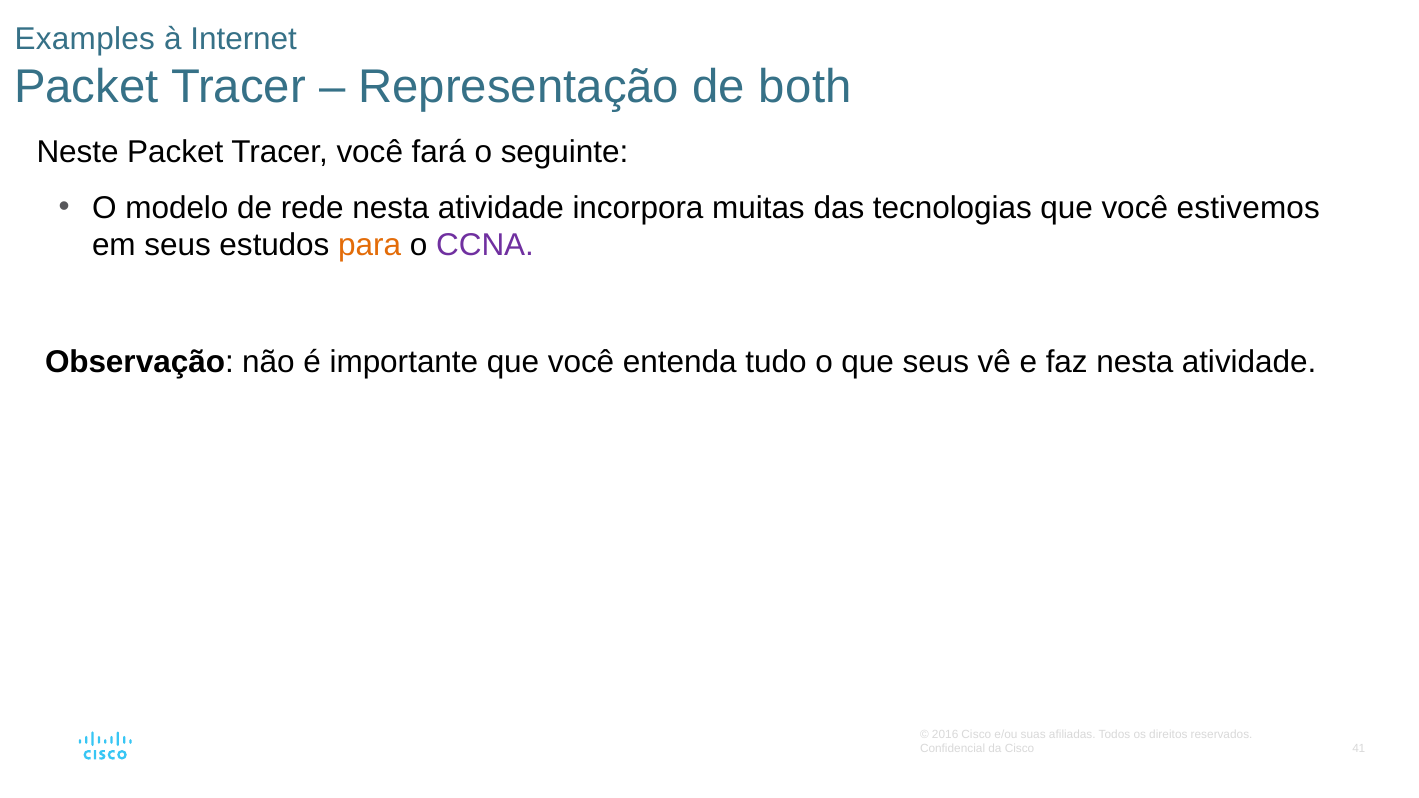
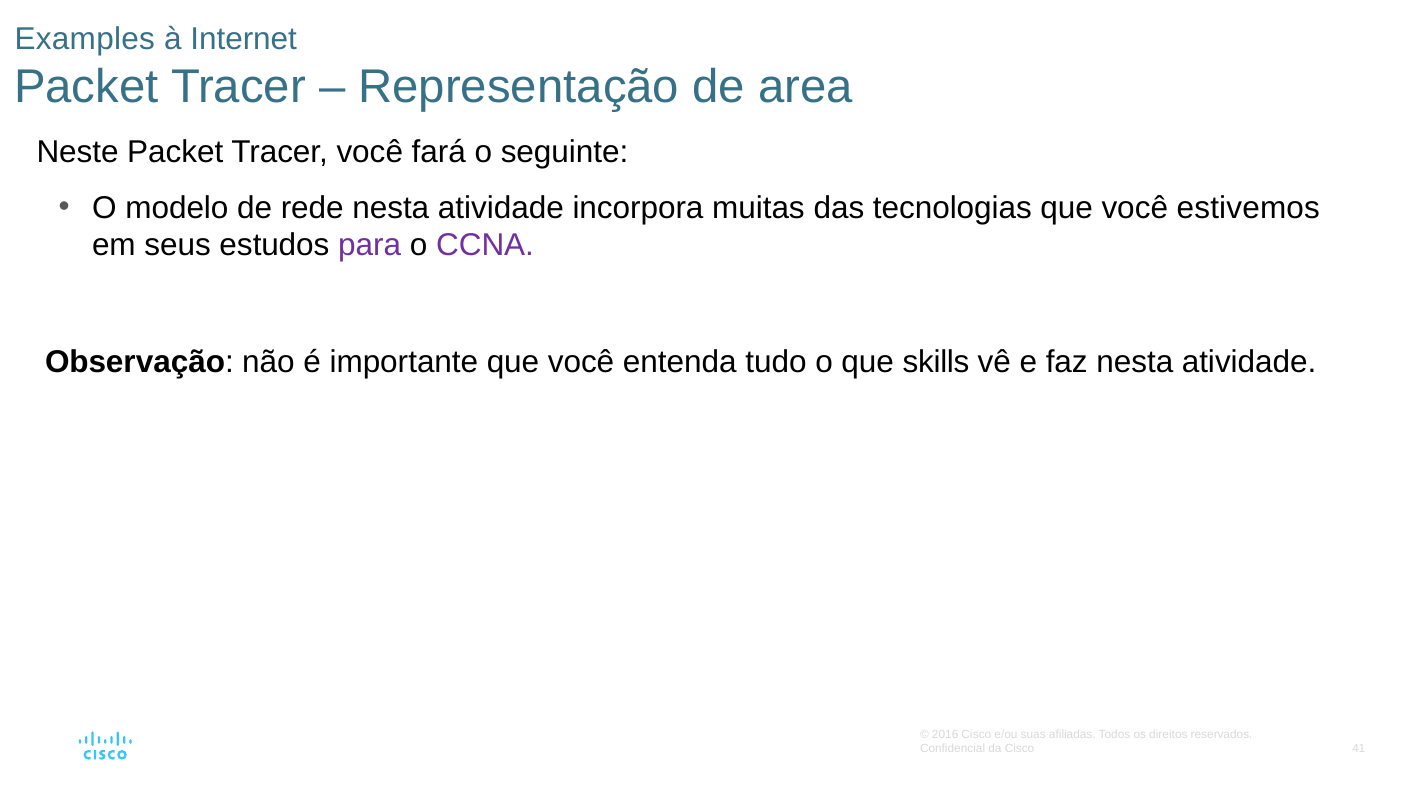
both: both -> area (805, 87)
para colour: orange -> purple (370, 246)
que seus: seus -> skills (936, 363)
